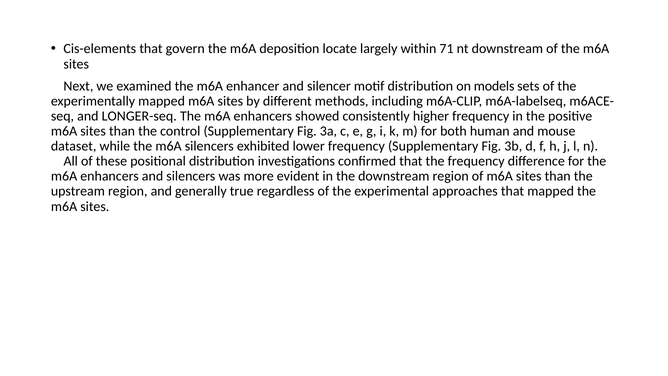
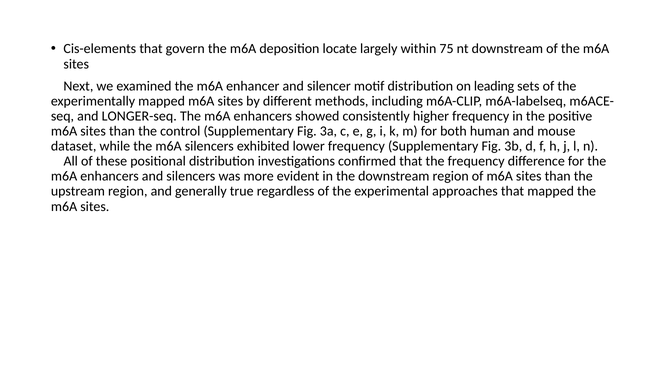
71: 71 -> 75 (447, 49)
models: models -> leading (494, 86)
